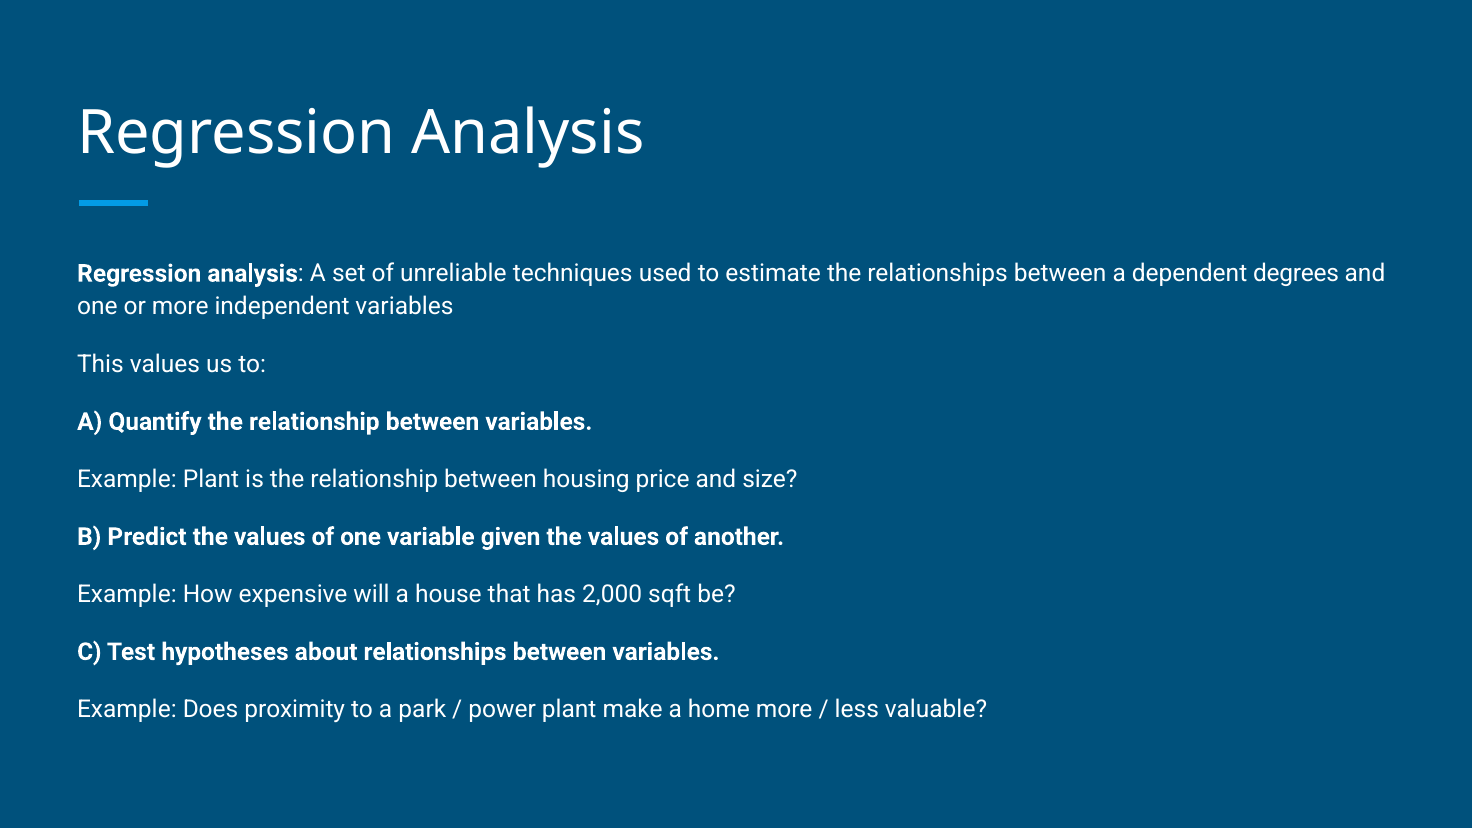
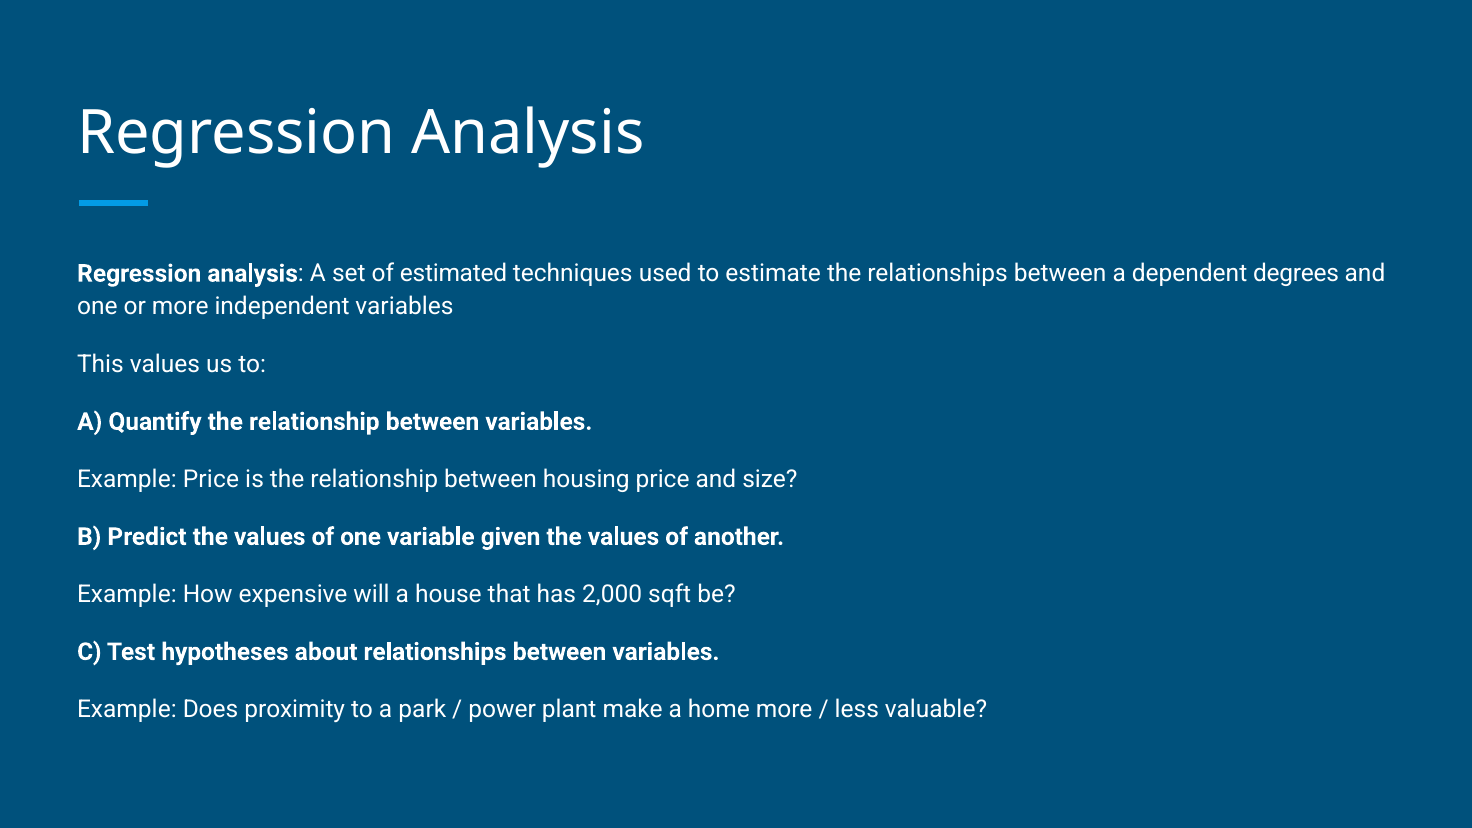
unreliable: unreliable -> estimated (454, 274)
Example Plant: Plant -> Price (211, 479)
